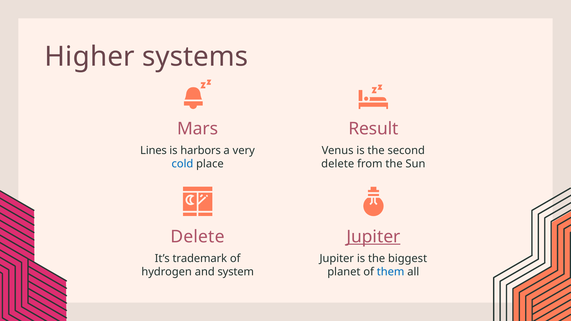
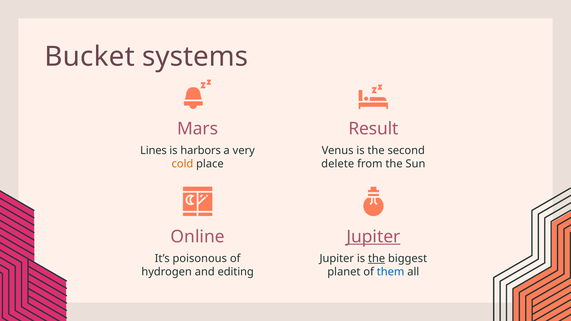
Higher: Higher -> Bucket (90, 57)
cold colour: blue -> orange (182, 164)
Delete: Delete -> Online (198, 237)
trademark: trademark -> poisonous (200, 259)
the underline: none -> present (377, 259)
system: system -> editing (236, 272)
